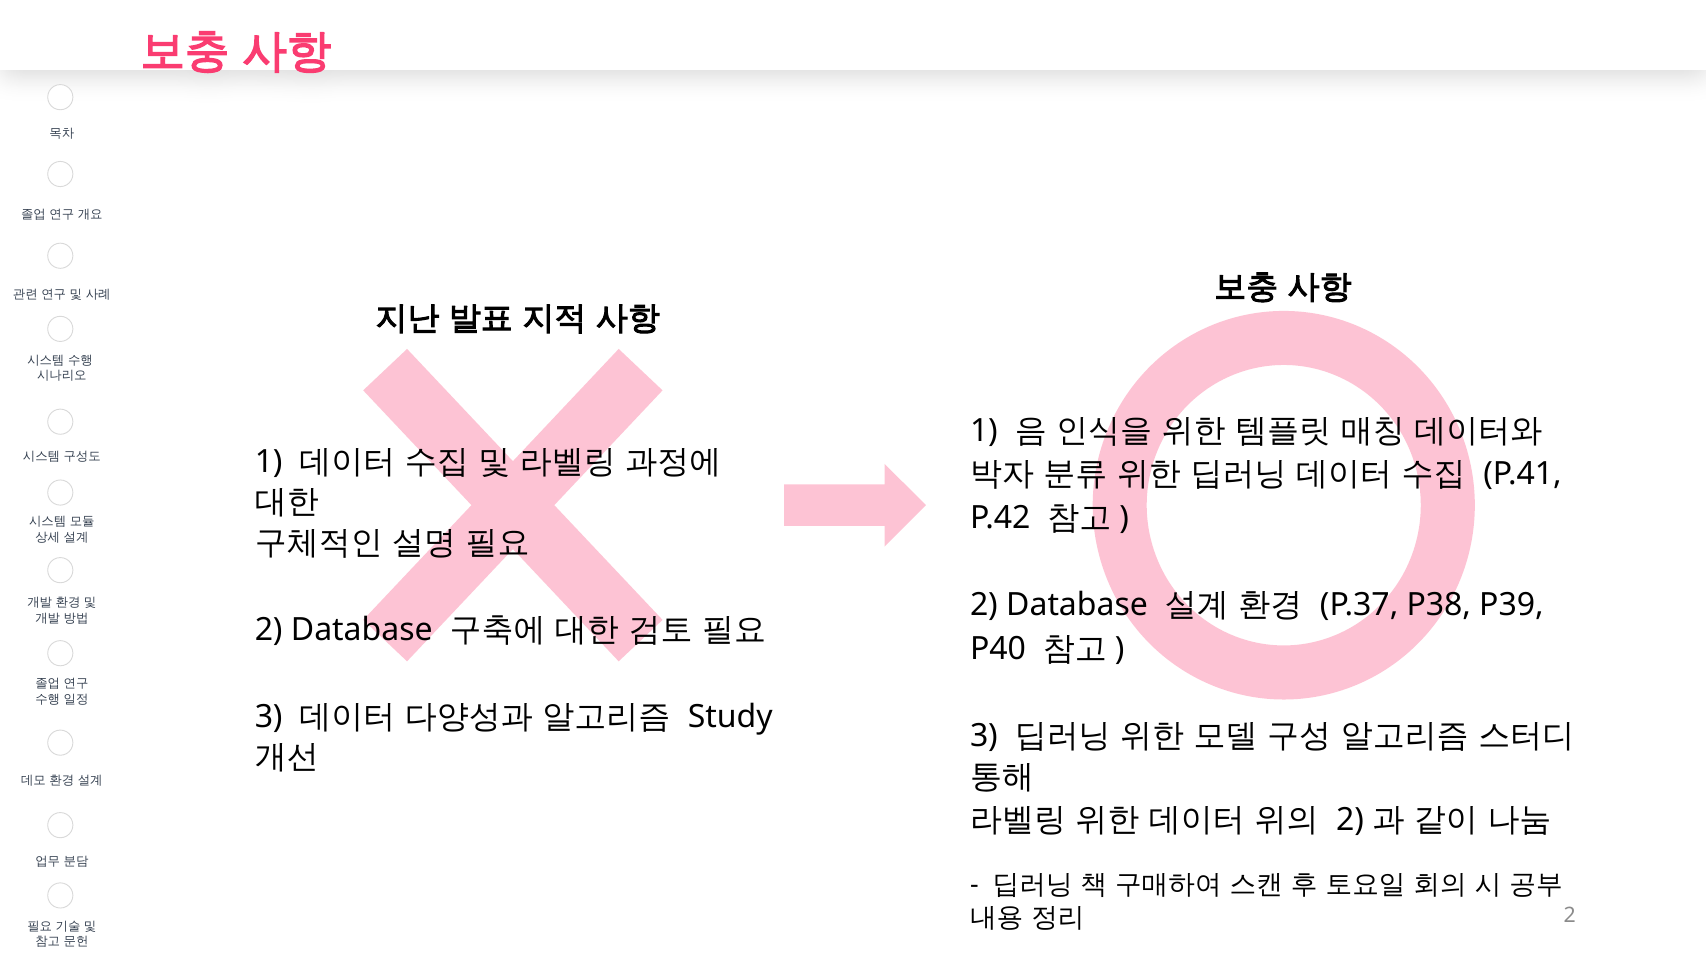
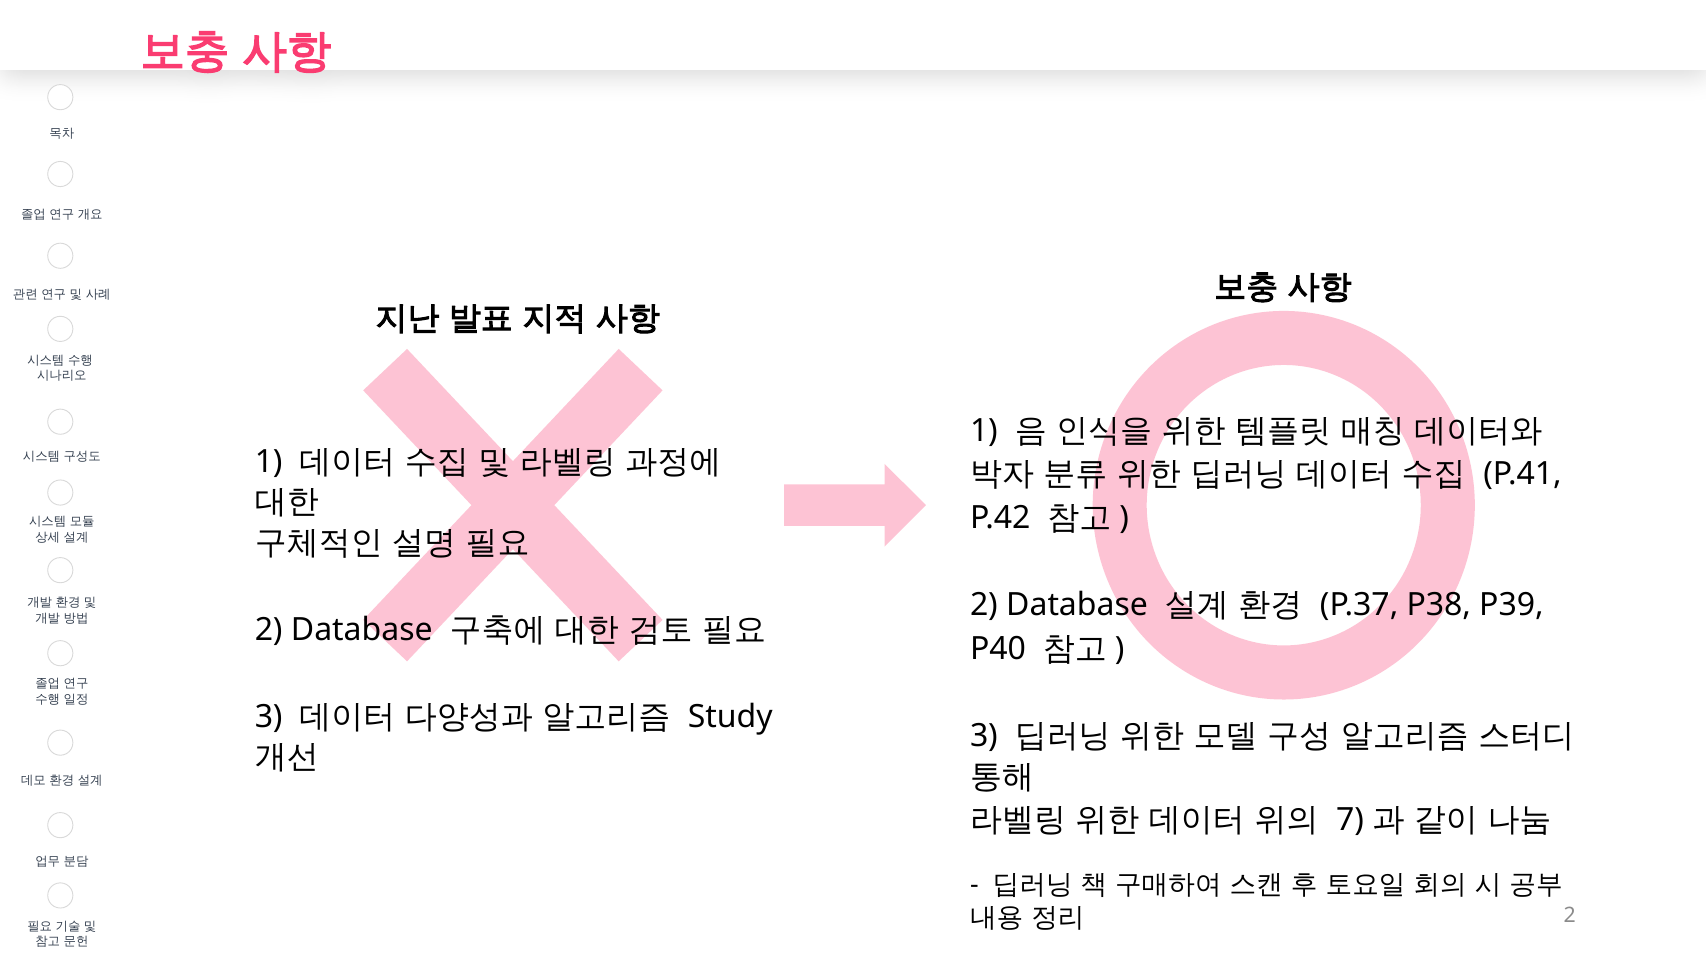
2: 2 -> 7 (1350, 820)
